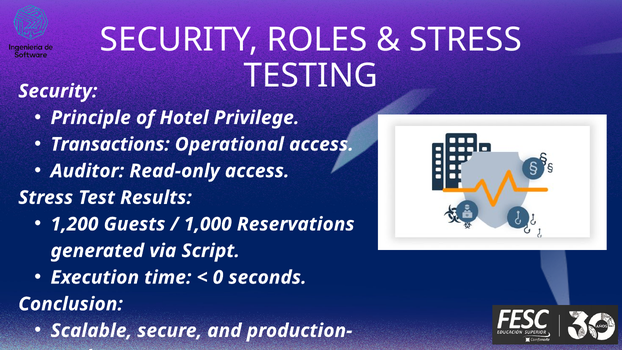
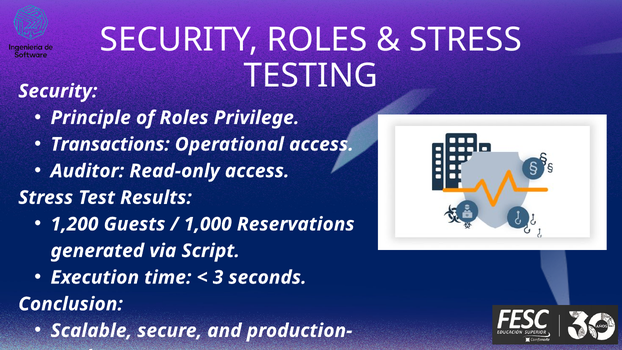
of Hotel: Hotel -> Roles (184, 118)
0: 0 -> 3 (218, 277)
